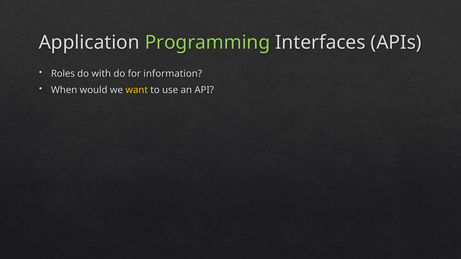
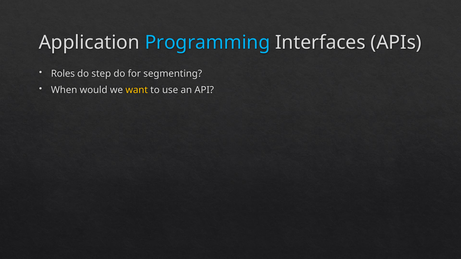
Programming colour: light green -> light blue (207, 43)
with: with -> step (101, 74)
information: information -> segmenting (173, 74)
